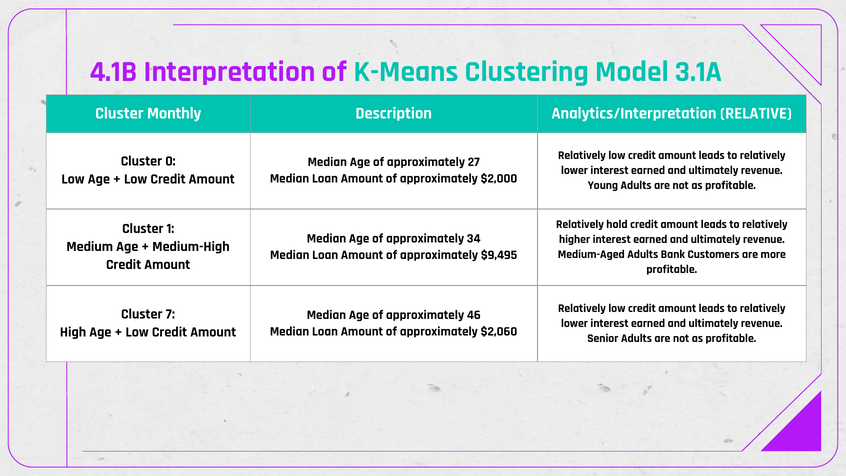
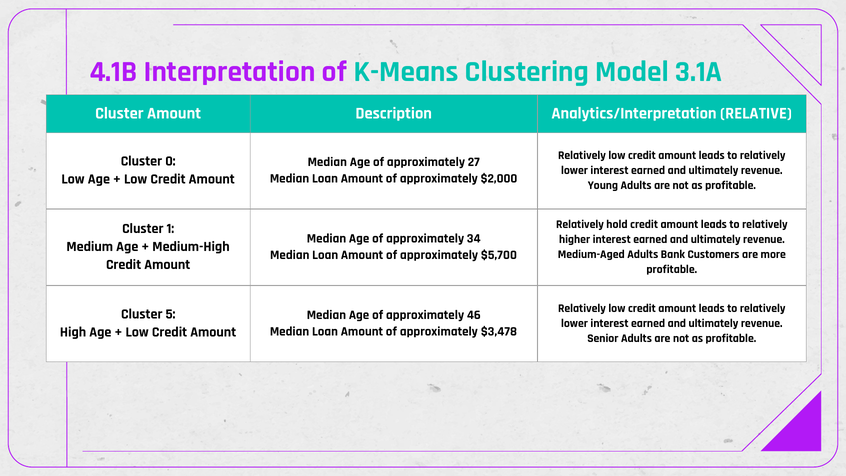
Cluster Monthly: Monthly -> Amount (174, 113)
$9,495: $9,495 -> $5,700 (499, 255)
7: 7 -> 5 (171, 314)
$2,060: $2,060 -> $3,478 (499, 331)
